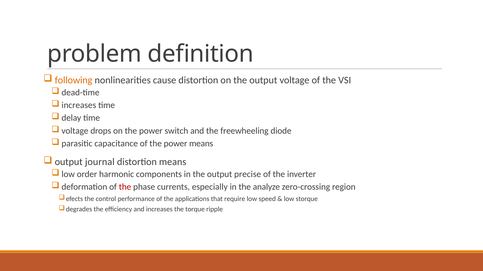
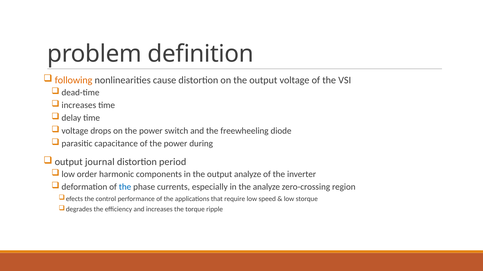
power means: means -> during (201, 144)
distortion means: means -> period (173, 162)
output precise: precise -> analyze (248, 175)
the colour: red -> blue (125, 187)
